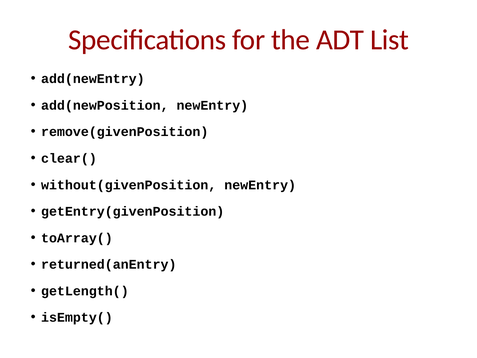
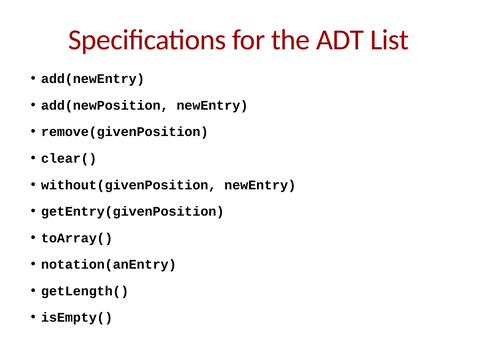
returned(anEntry: returned(anEntry -> notation(anEntry (109, 264)
